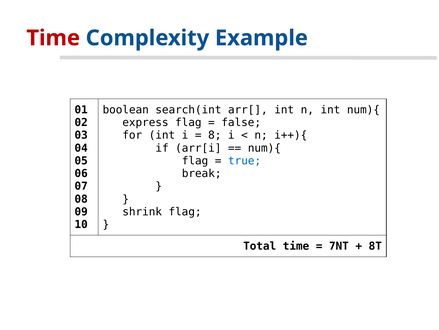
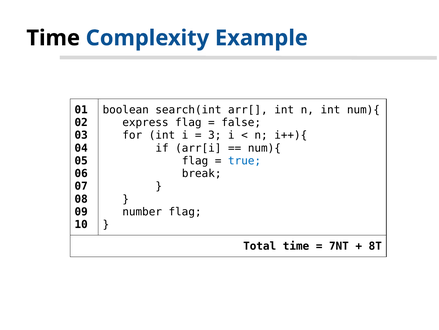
Time colour: red -> black (53, 38)
8: 8 -> 3 (215, 135)
shrink: shrink -> number (142, 211)
